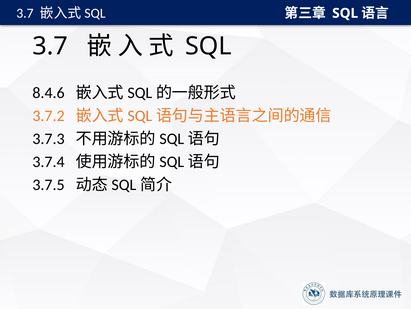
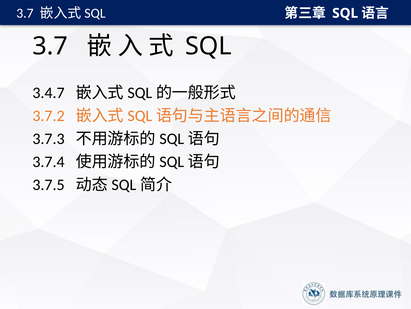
8.4.6: 8.4.6 -> 3.4.7 (48, 93)
